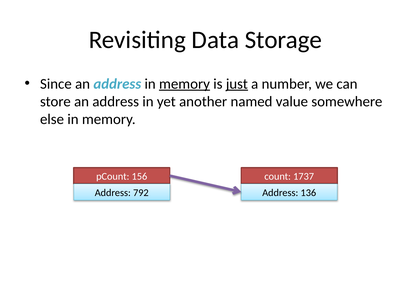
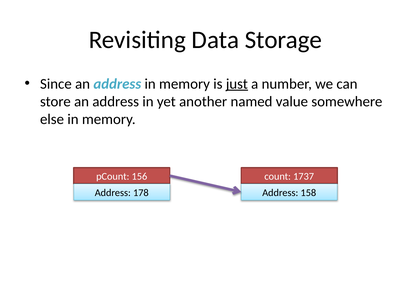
memory underline: present -> none (184, 84)
792: 792 -> 178 (141, 193)
136: 136 -> 158 (308, 193)
